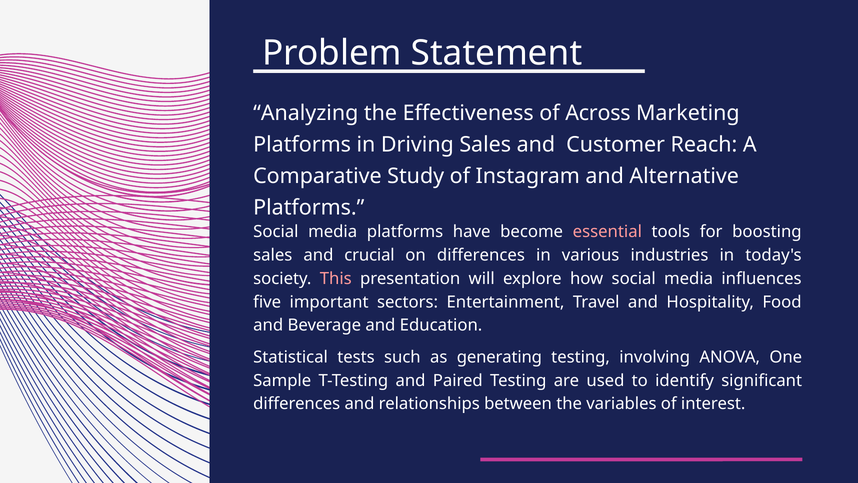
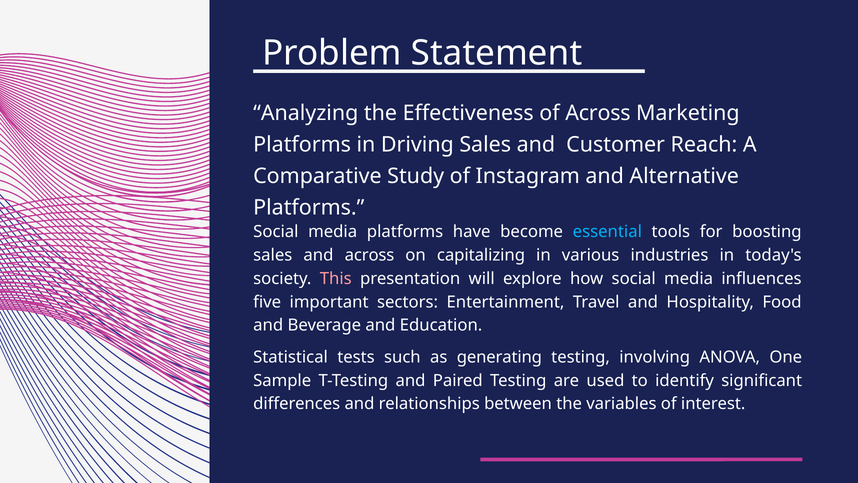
essential colour: pink -> light blue (607, 232)
and crucial: crucial -> across (370, 255)
on differences: differences -> capitalizing (481, 255)
